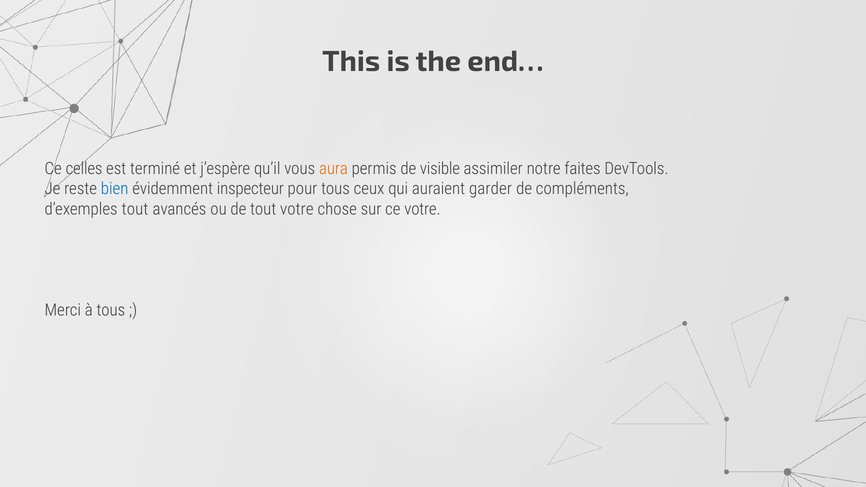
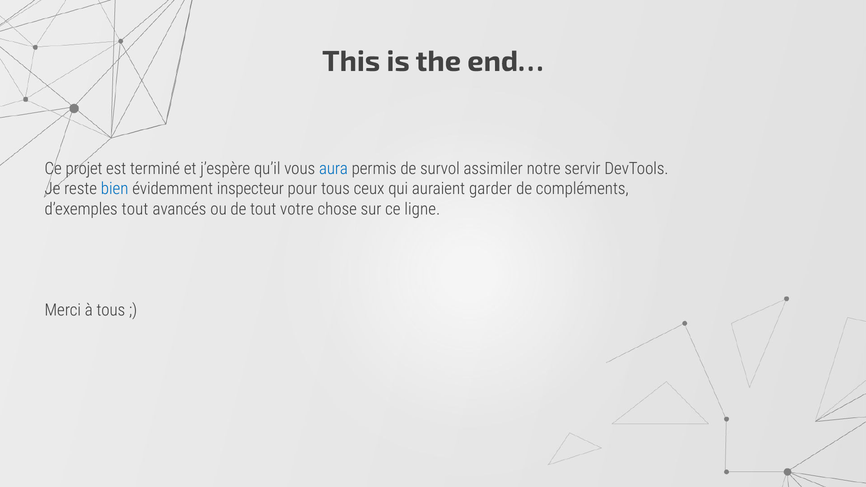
celles: celles -> projet (84, 169)
aura colour: orange -> blue (333, 169)
visible: visible -> survol (440, 169)
faites: faites -> servir (582, 169)
ce votre: votre -> ligne (422, 209)
